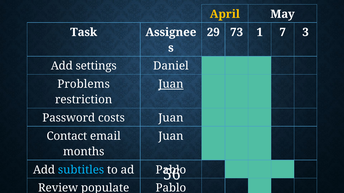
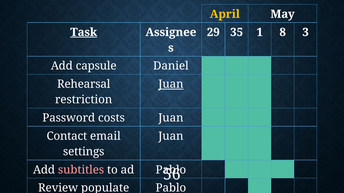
Task underline: none -> present (84, 32)
73: 73 -> 35 (237, 32)
7: 7 -> 8 (283, 32)
settings: settings -> capsule (96, 66)
Problems: Problems -> Rehearsal (84, 84)
months: months -> settings (84, 152)
subtitles colour: light blue -> pink (81, 170)
